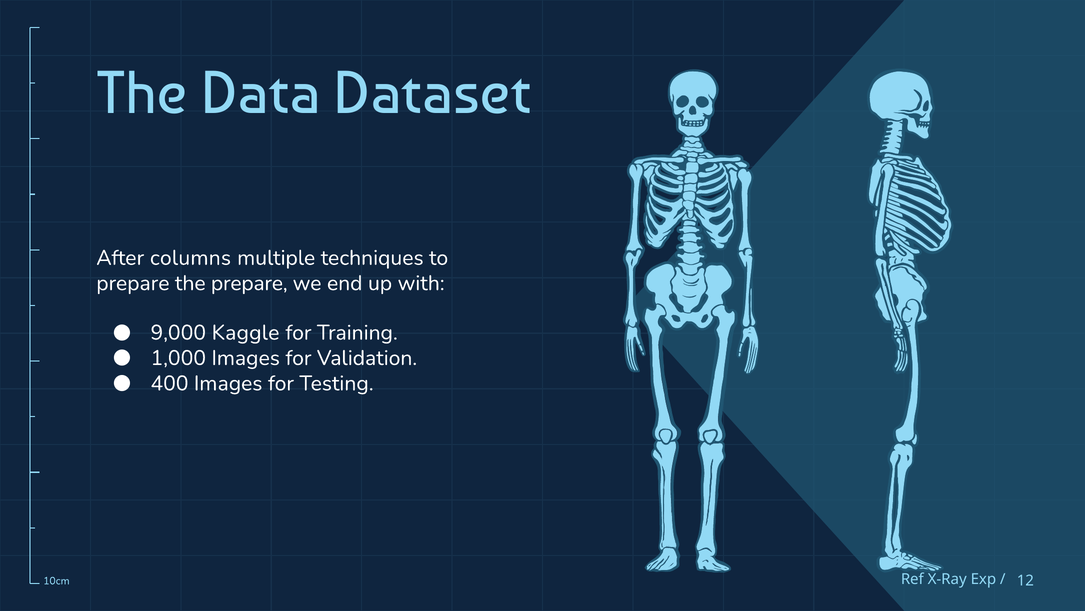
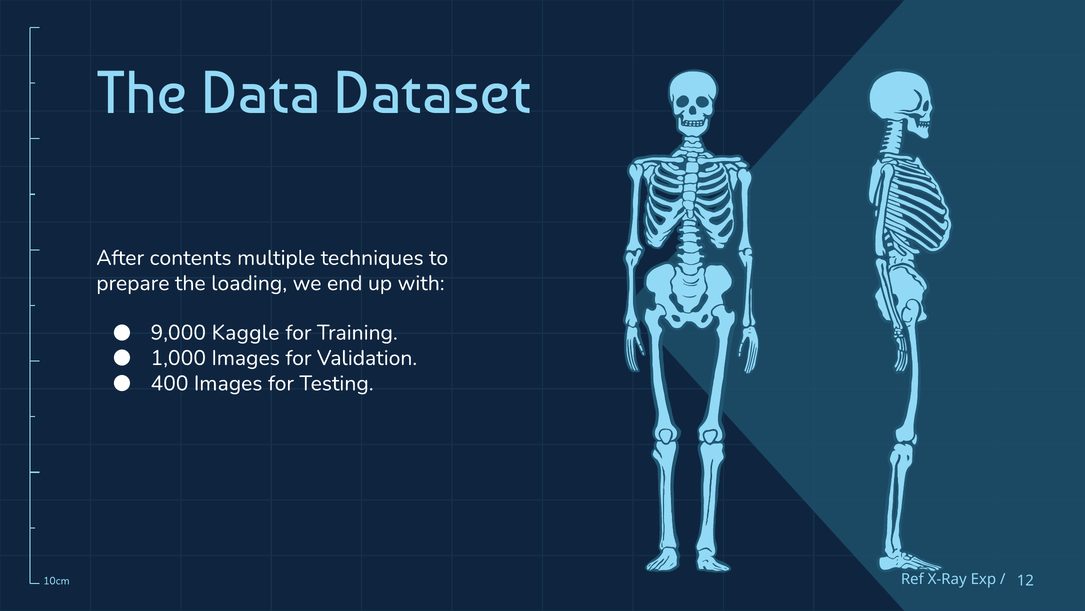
columns: columns -> contents (191, 258)
the prepare: prepare -> loading (249, 283)
